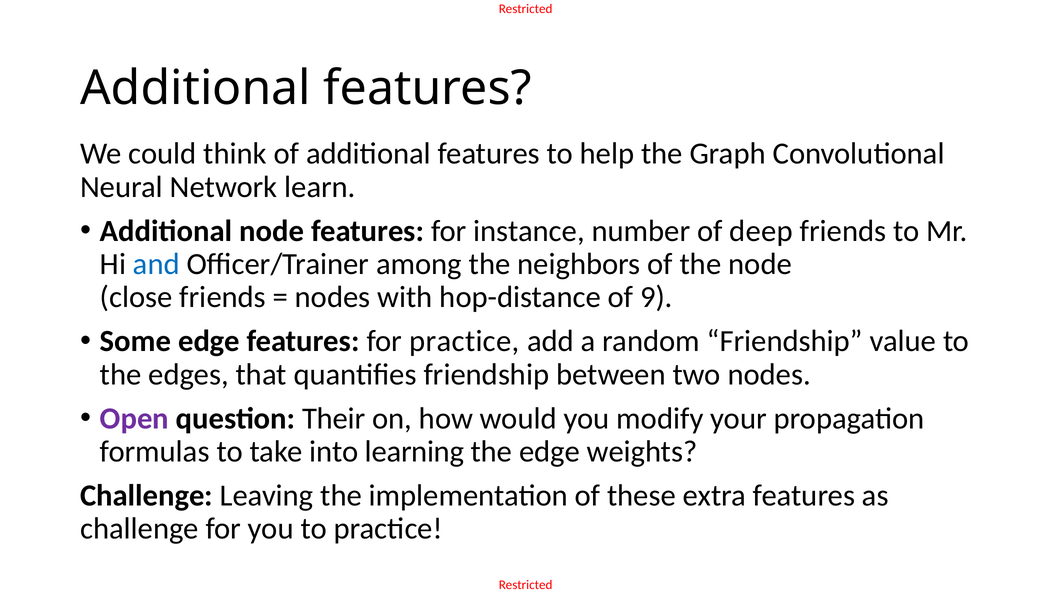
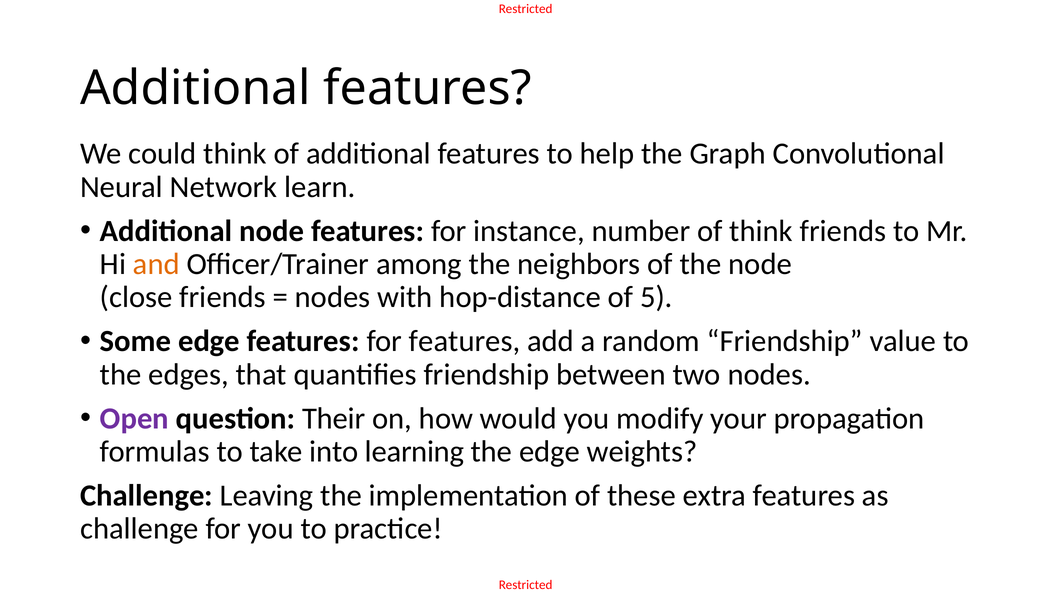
of deep: deep -> think (761, 231)
and colour: blue -> orange (156, 264)
9: 9 -> 5 (656, 297)
for practice: practice -> features (465, 341)
